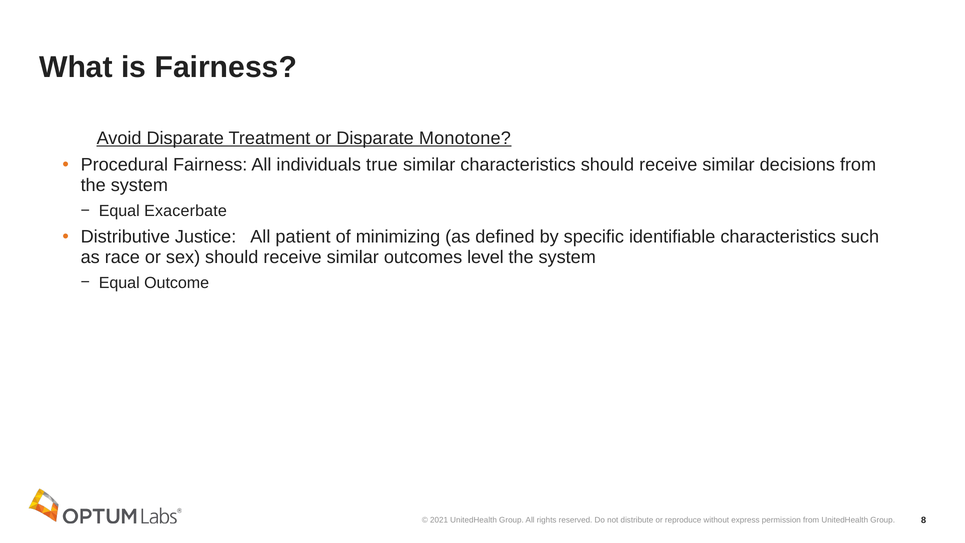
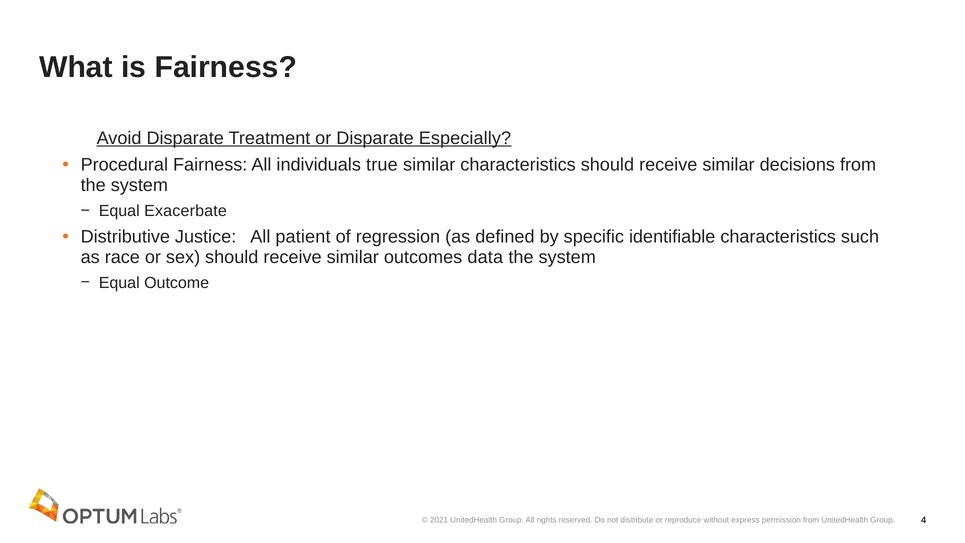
Monotone: Monotone -> Especially (465, 138)
minimizing: minimizing -> regression (398, 236)
level: level -> data (485, 257)
8: 8 -> 4 (924, 520)
